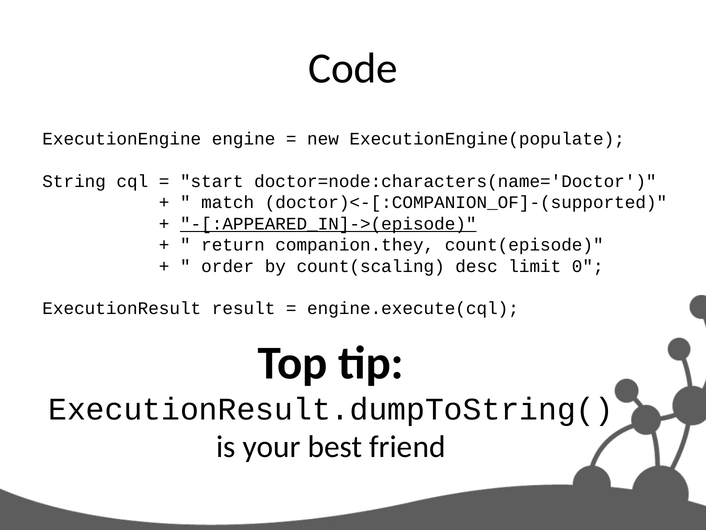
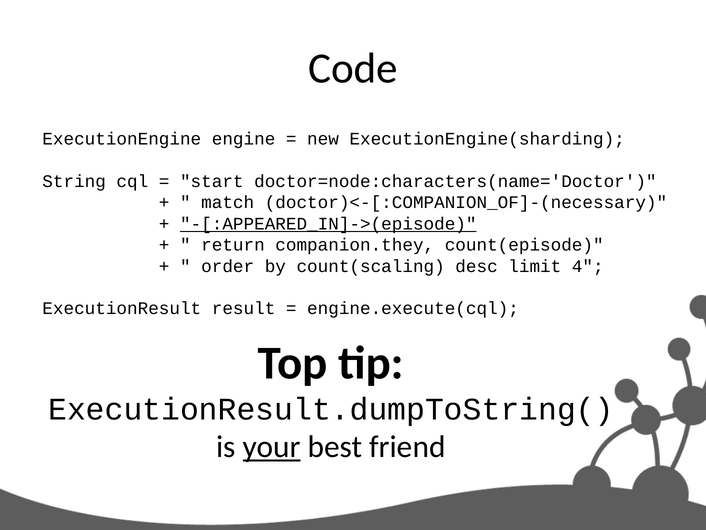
ExecutionEngine(populate: ExecutionEngine(populate -> ExecutionEngine(sharding (487, 139)
doctor)<-[:COMPANION_OF]-(supported: doctor)<-[:COMPANION_OF]-(supported -> doctor)<-[:COMPANION_OF]-(necessary (466, 202)
0: 0 -> 4 (588, 266)
your underline: none -> present (272, 447)
